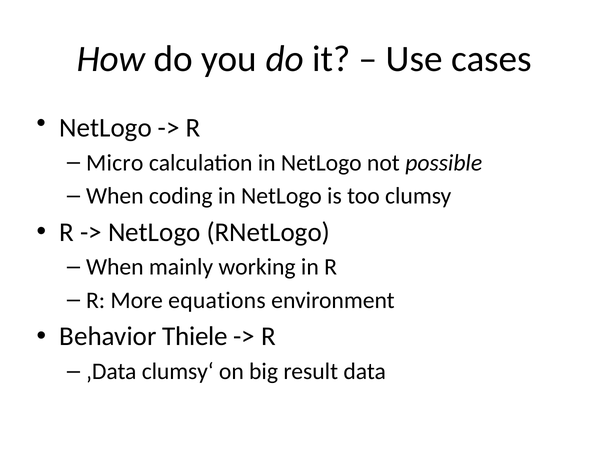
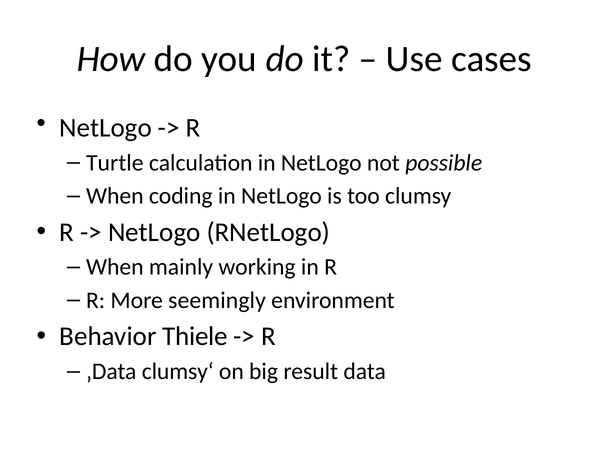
Micro: Micro -> Turtle (115, 163)
equations: equations -> seemingly (217, 300)
